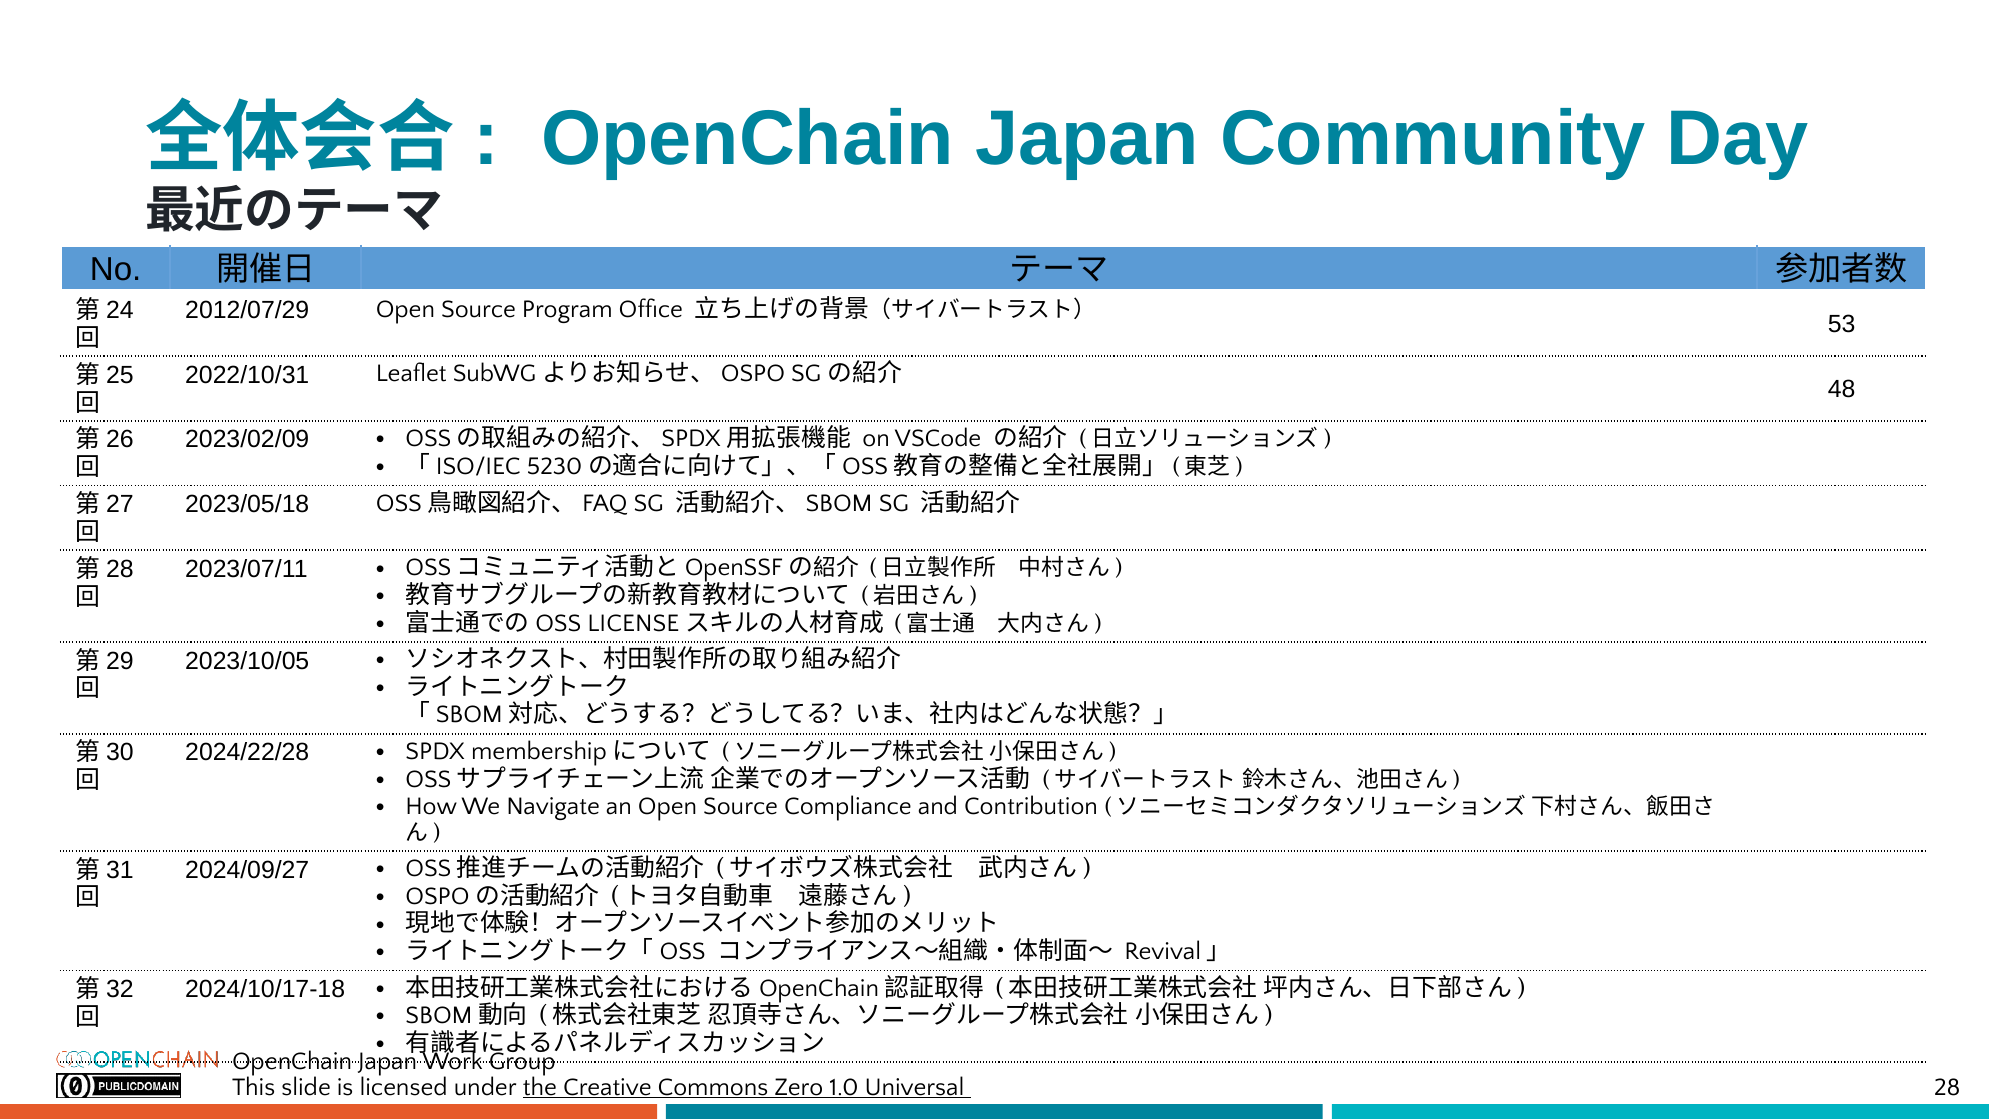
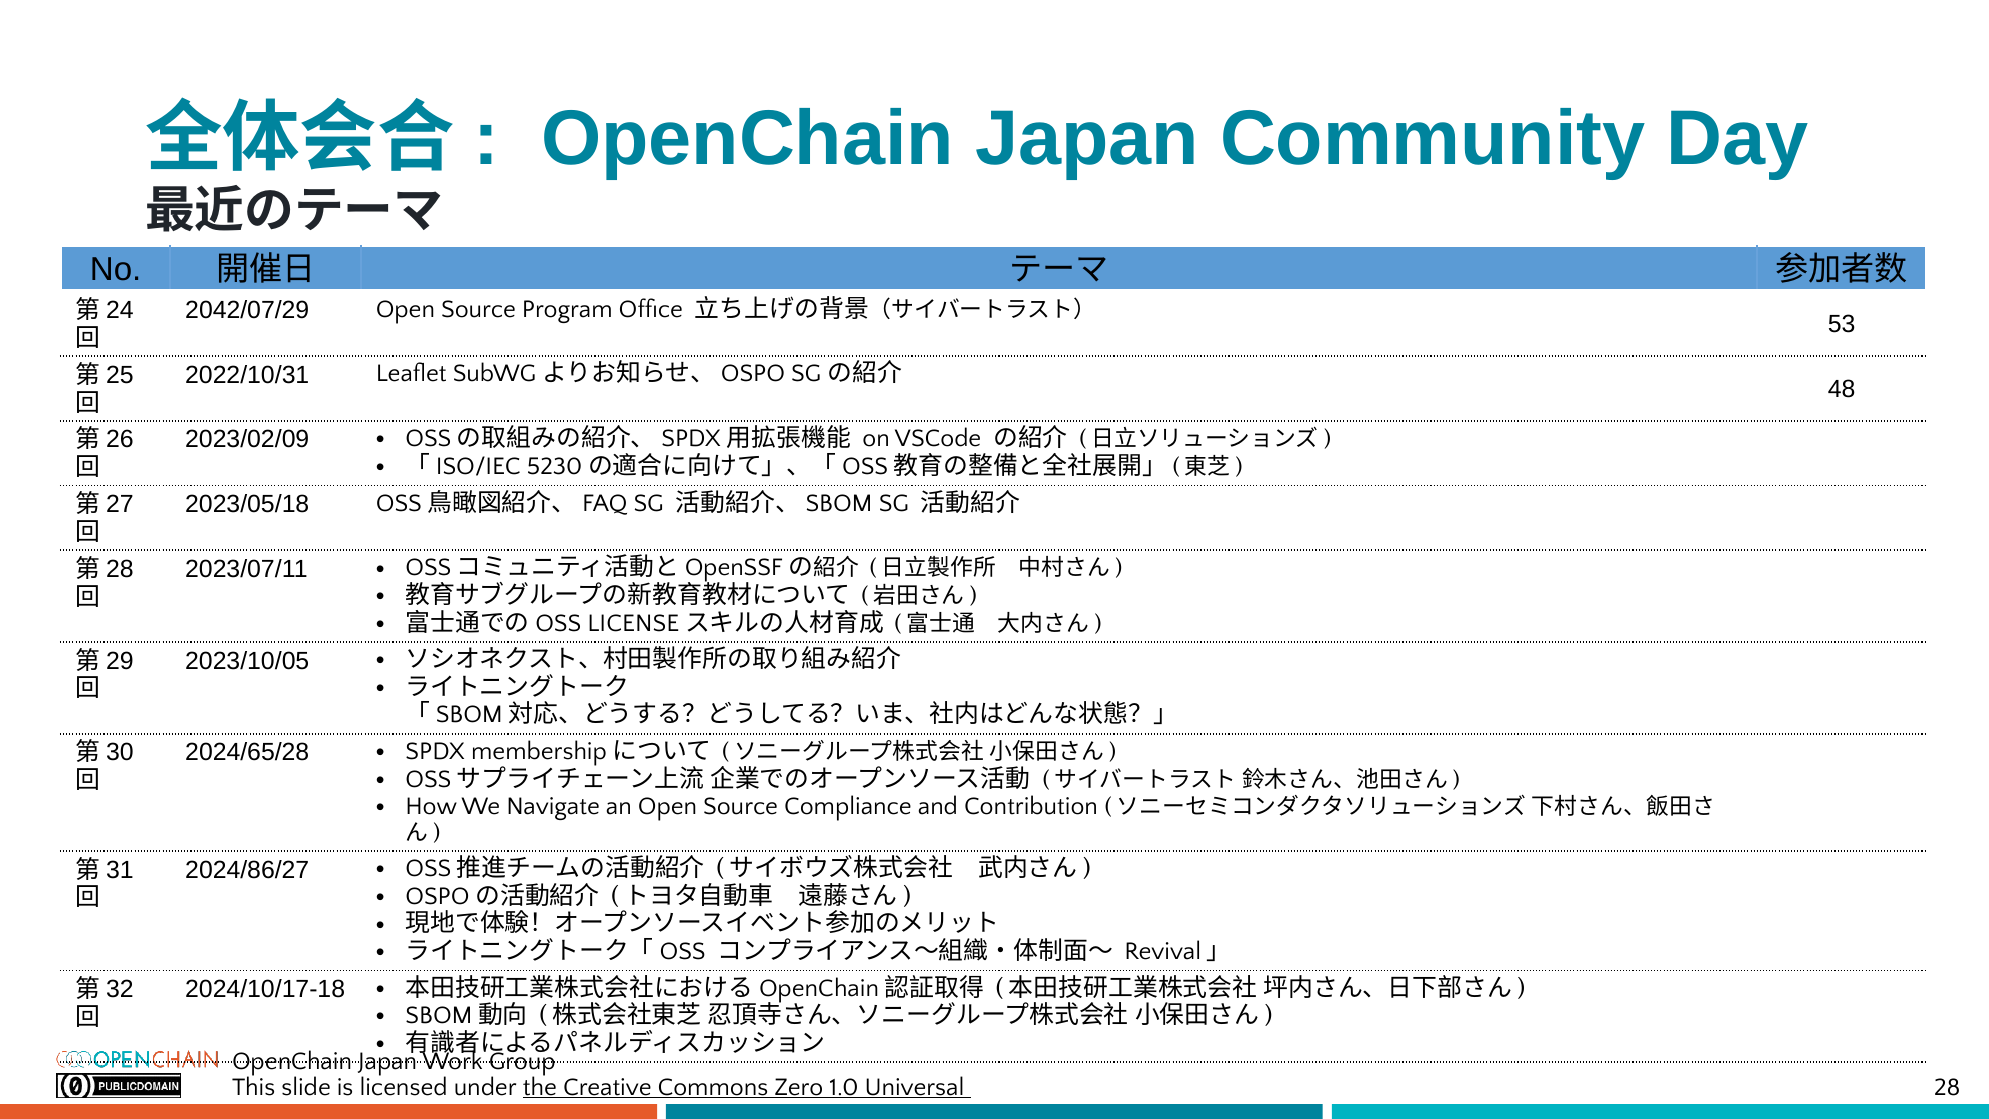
2012/07/29: 2012/07/29 -> 2042/07/29 (247, 310)
2024/22/28: 2024/22/28 -> 2024/65/28 (247, 753)
2024/09/27: 2024/09/27 -> 2024/86/27 (247, 870)
